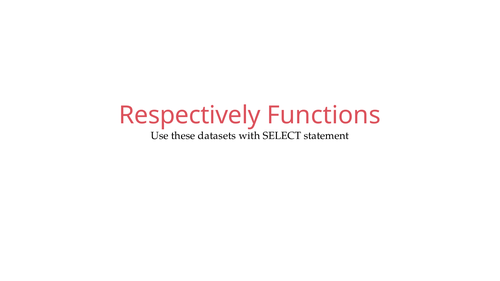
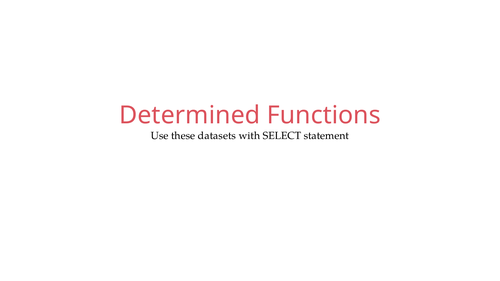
Respectively: Respectively -> Determined (190, 115)
